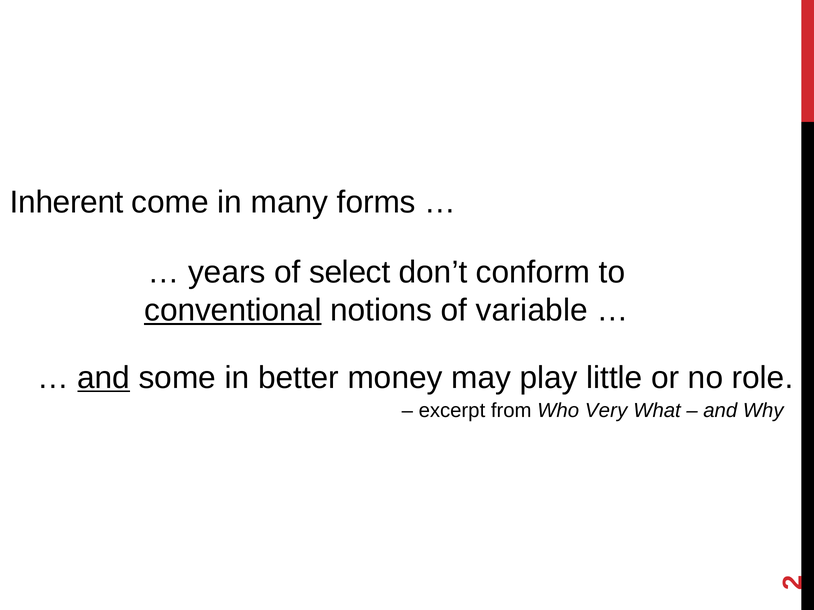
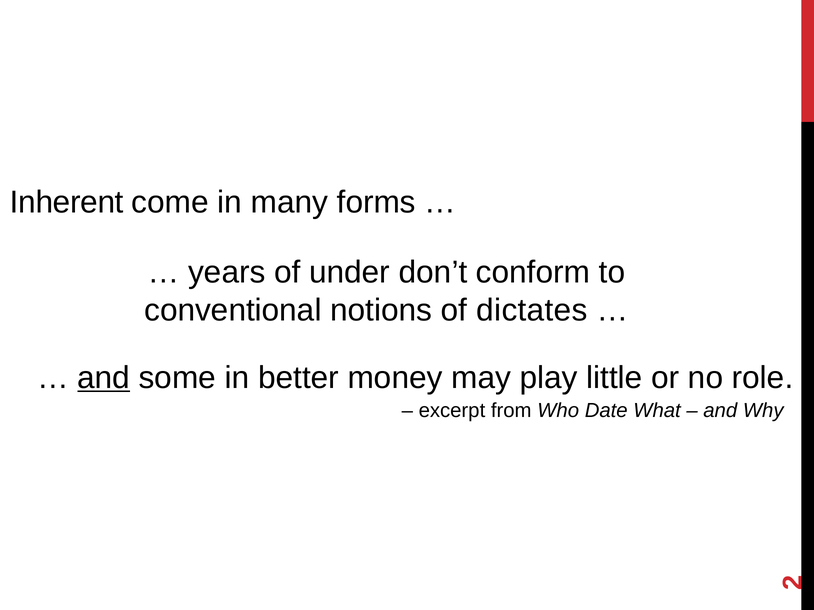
select: select -> under (350, 273)
conventional underline: present -> none (233, 311)
variable: variable -> dictates (532, 311)
Very: Very -> Date (606, 411)
